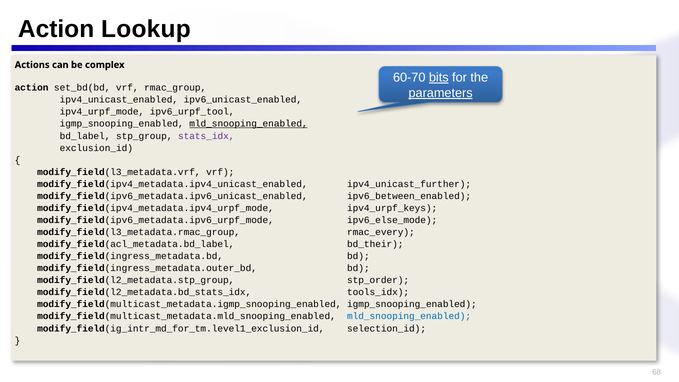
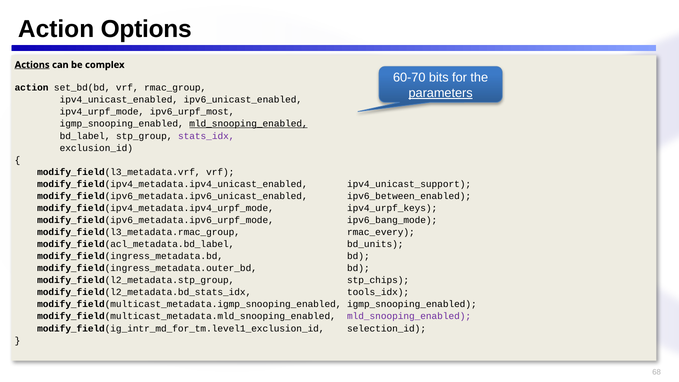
Lookup: Lookup -> Options (146, 29)
Actions underline: none -> present (32, 65)
bits underline: present -> none (439, 78)
ipv6_urpf_tool: ipv6_urpf_tool -> ipv6_urpf_most (192, 112)
ipv4_unicast_further: ipv4_unicast_further -> ipv4_unicast_support (409, 184)
ipv6_else_mode: ipv6_else_mode -> ipv6_bang_mode (392, 220)
bd_their: bd_their -> bd_units (375, 244)
stp_order: stp_order -> stp_chips (378, 280)
mld_snooping_enabled colour: blue -> purple (409, 316)
